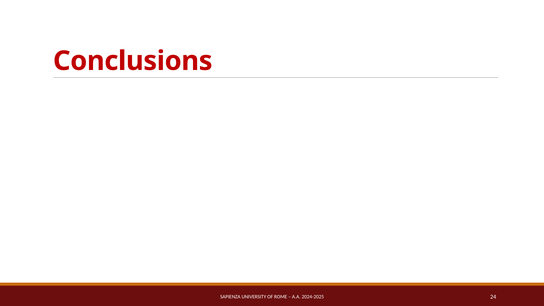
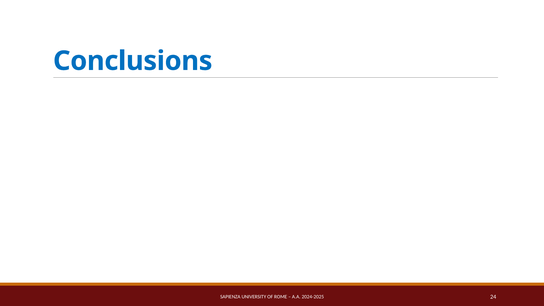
Conclusions colour: red -> blue (133, 61)
